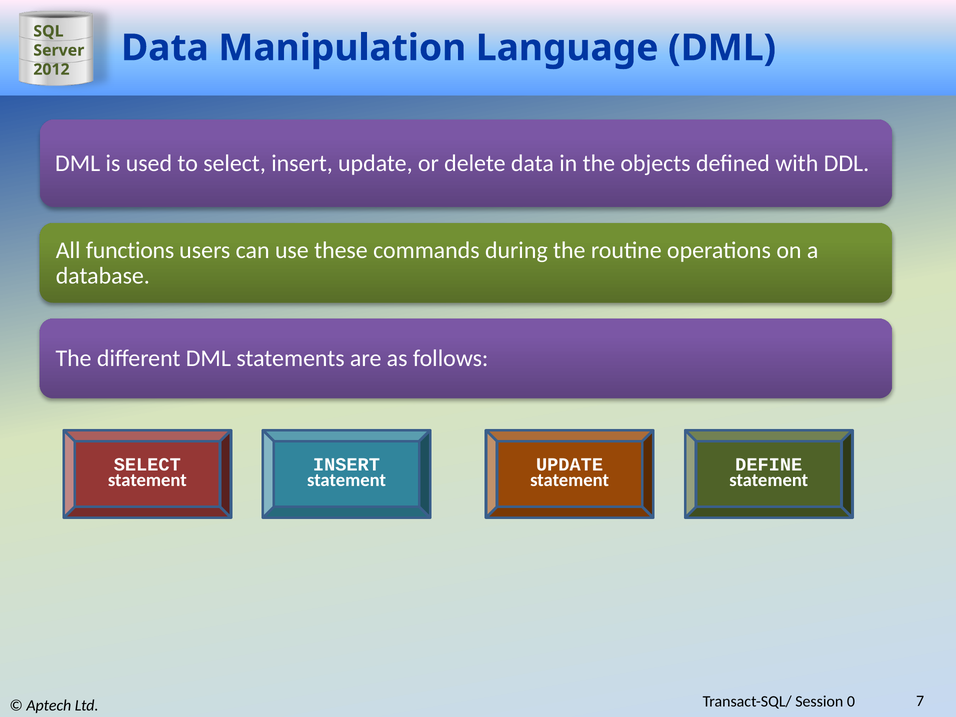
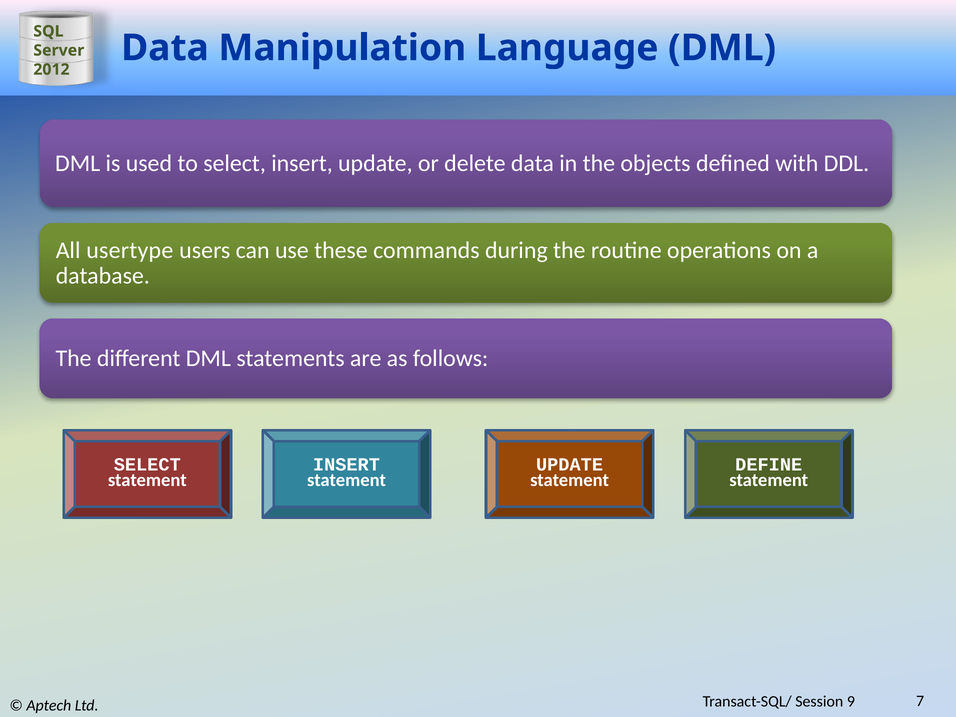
functions: functions -> usertype (130, 250)
0: 0 -> 9 (851, 701)
